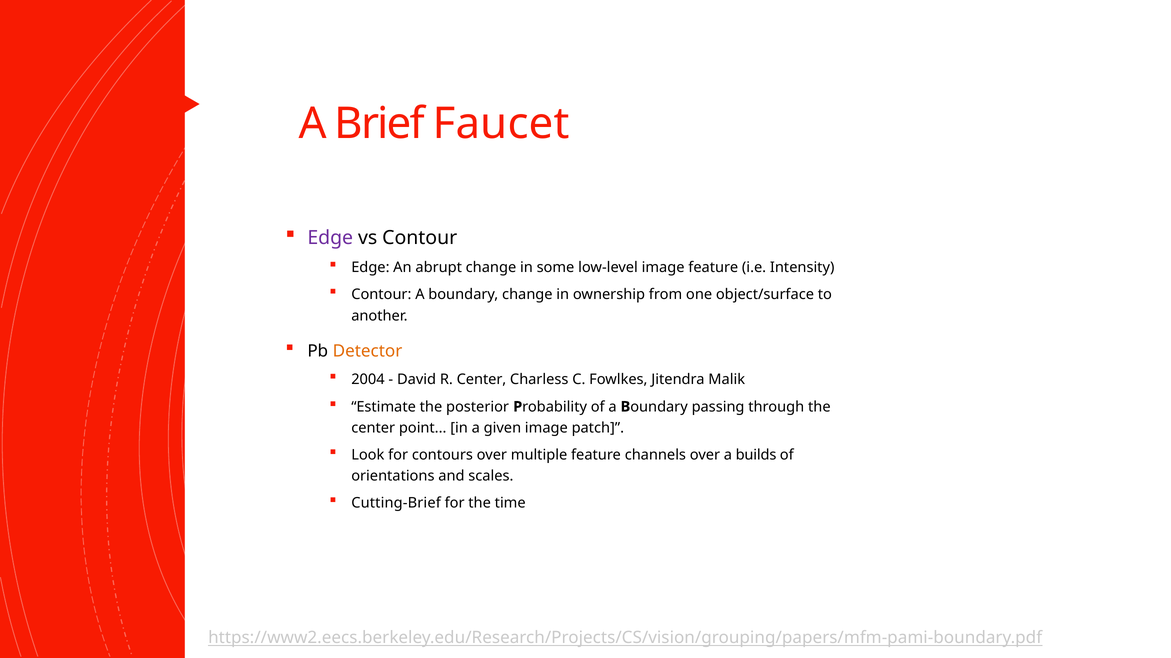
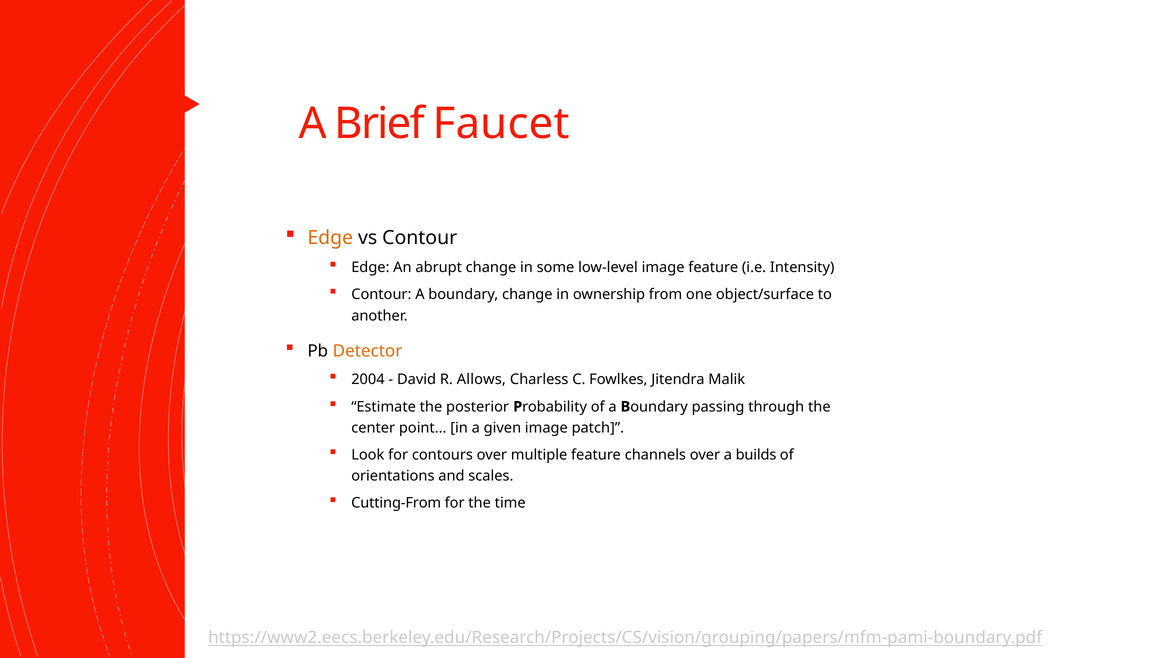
Edge colour: purple -> orange (330, 238)
R Center: Center -> Allows (481, 380)
Cutting-Brief: Cutting-Brief -> Cutting-From (396, 504)
